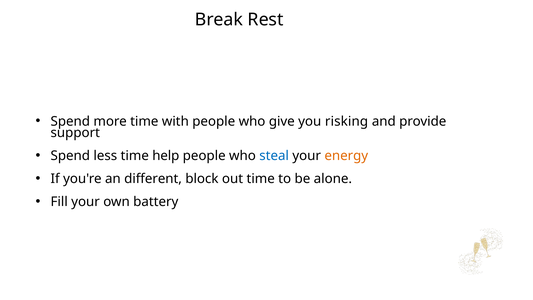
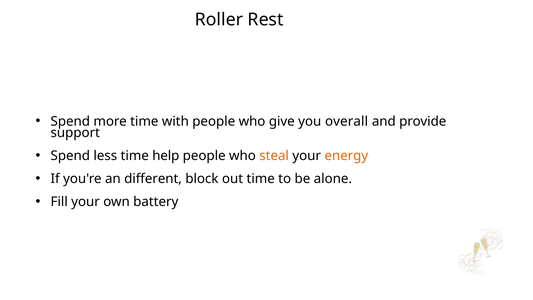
Break: Break -> Roller (219, 20)
risking: risking -> overall (347, 121)
steal colour: blue -> orange (274, 156)
